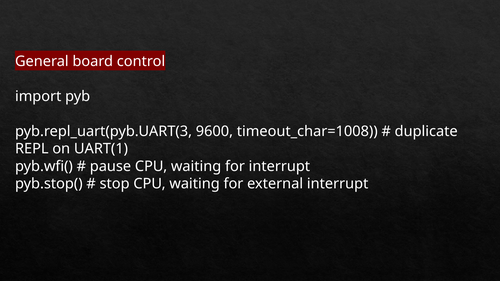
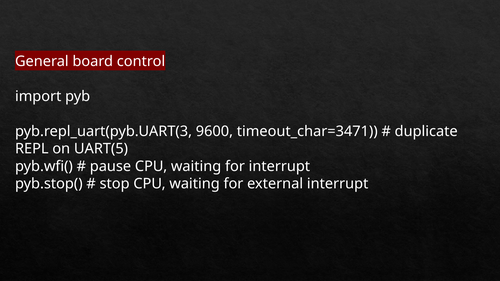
timeout_char=1008: timeout_char=1008 -> timeout_char=3471 (307, 131)
UART(1: UART(1 -> UART(5 (101, 149)
